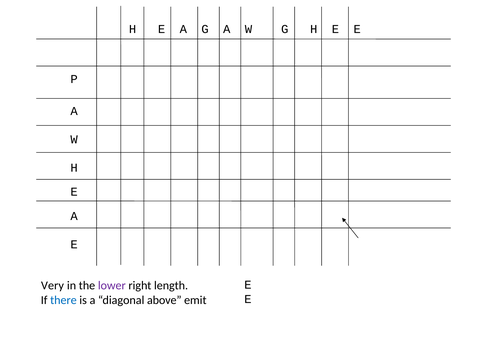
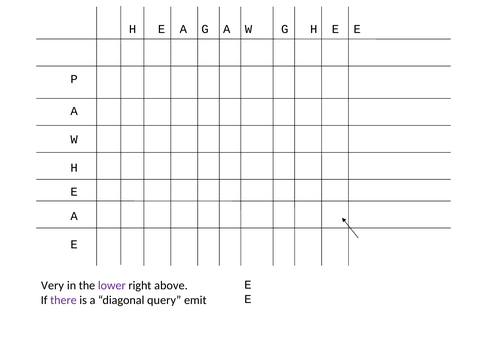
length: length -> above (171, 285)
there colour: blue -> purple (63, 299)
above: above -> query (164, 299)
